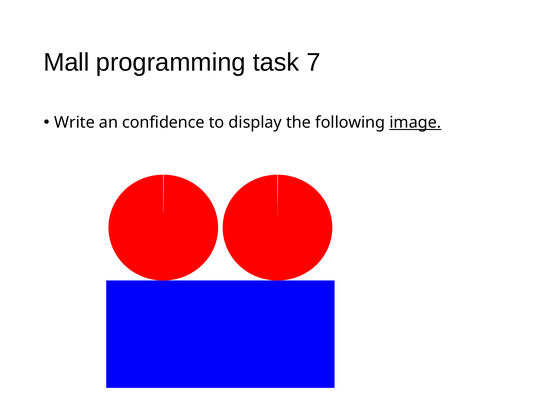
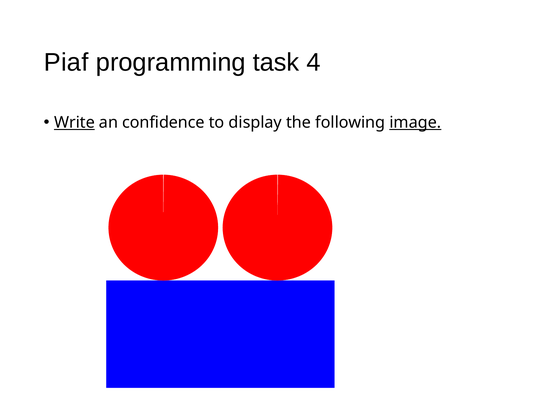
Mall: Mall -> Piaf (66, 62)
7: 7 -> 4 (314, 62)
Write underline: none -> present (74, 122)
